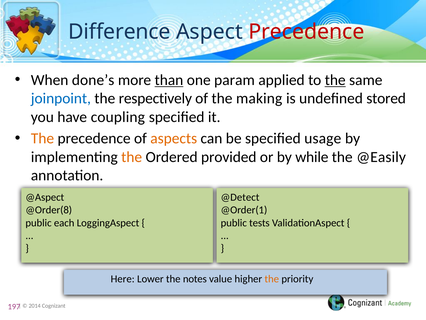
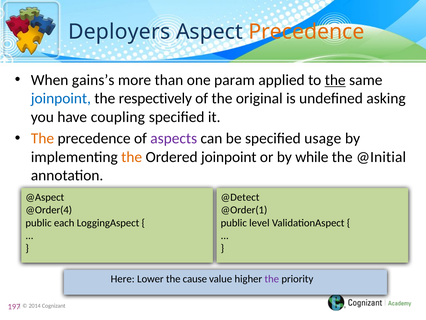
Difference: Difference -> Deployers (119, 32)
Precedence colour: red -> orange (306, 32)
done’s: done’s -> gains’s (93, 80)
than underline: present -> none (169, 80)
making: making -> original (259, 98)
stored: stored -> asking (386, 98)
aspects colour: orange -> purple (174, 138)
Ordered provided: provided -> joinpoint (229, 157)
@Easily: @Easily -> @Initial (381, 157)
@Order(8: @Order(8 -> @Order(4 (49, 210)
tests: tests -> level (259, 223)
notes: notes -> cause (195, 279)
the colour: orange -> purple (272, 279)
